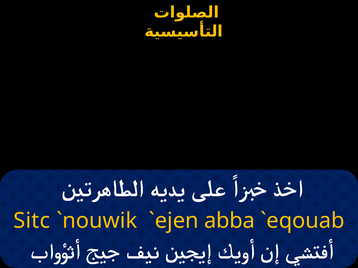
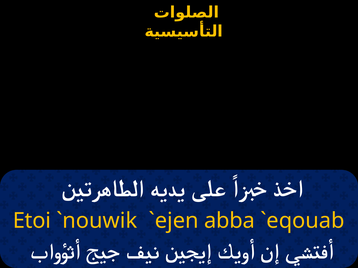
Sitc: Sitc -> Etoi (32, 221)
